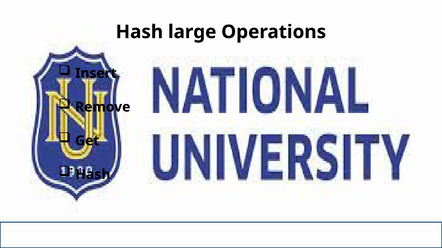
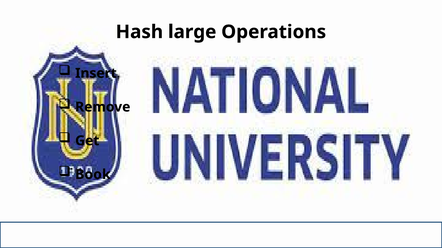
Hash: Hash -> Book (93, 175)
